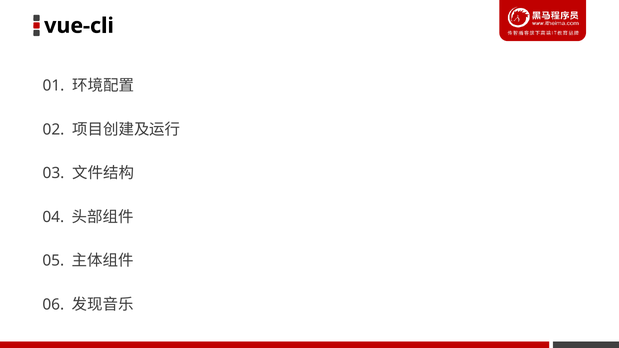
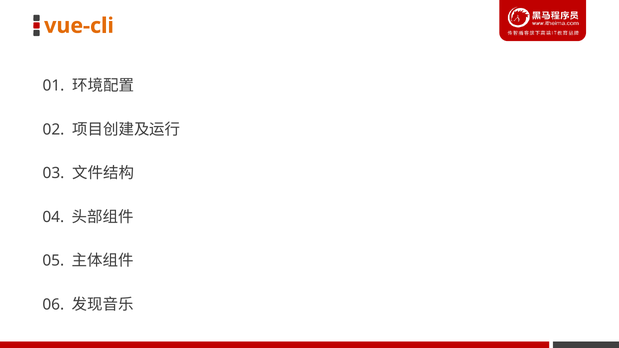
vue-cli colour: black -> orange (79, 26)
